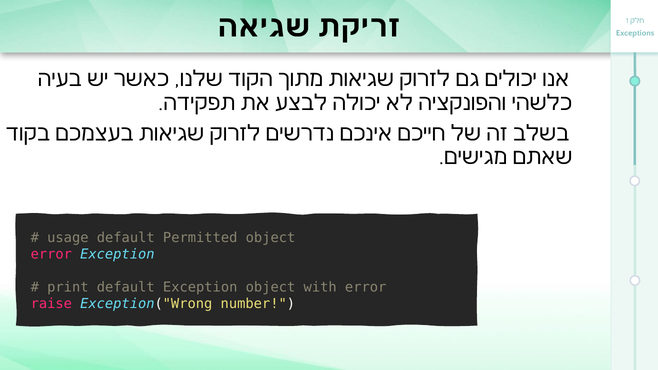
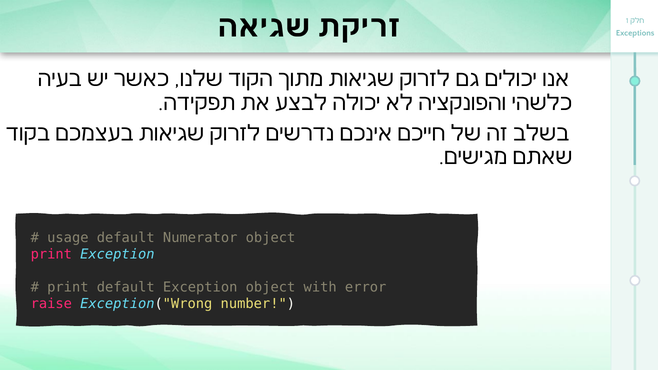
Permitted: Permitted -> Numerator (200, 238)
error: error -> print (51, 254)
